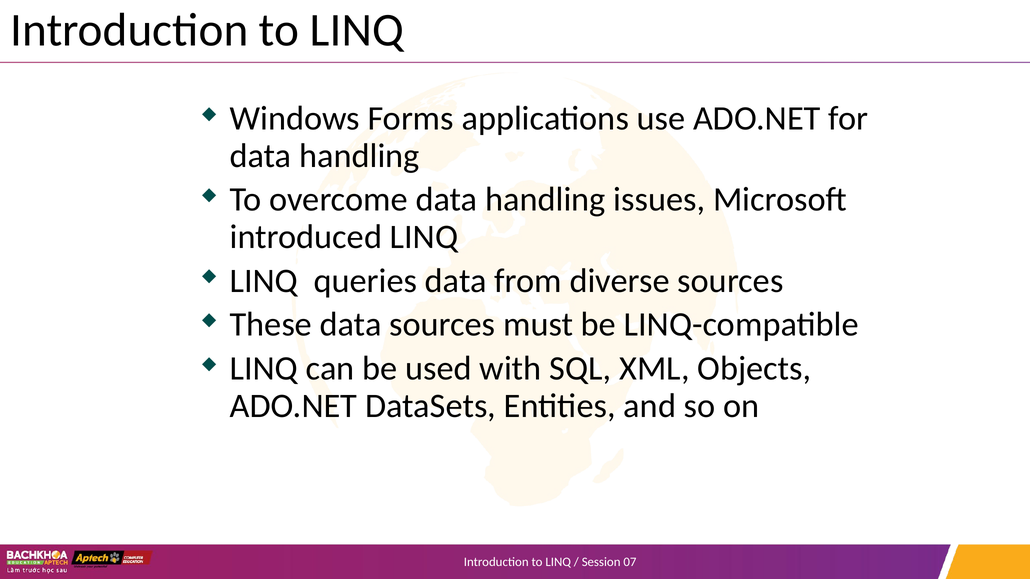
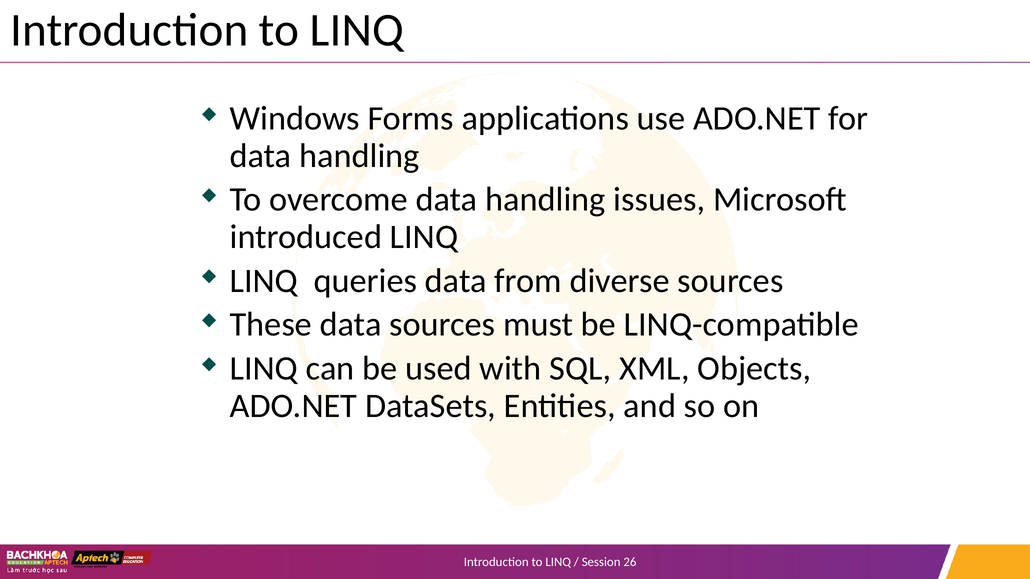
07: 07 -> 26 (630, 562)
